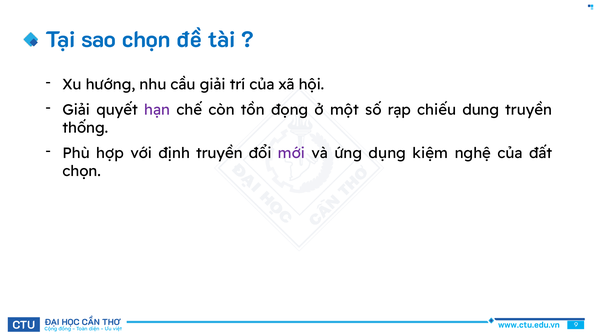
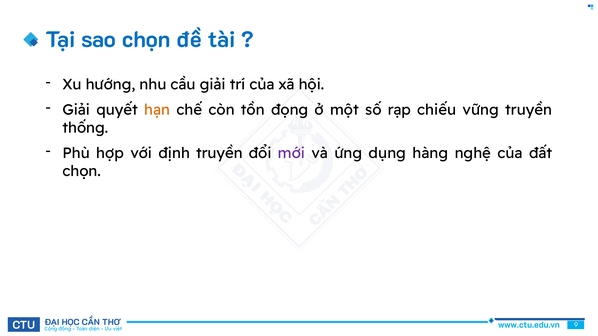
hạn colour: purple -> orange (157, 110)
dung: dung -> vững (481, 110)
kiệm: kiệm -> hàng (430, 153)
